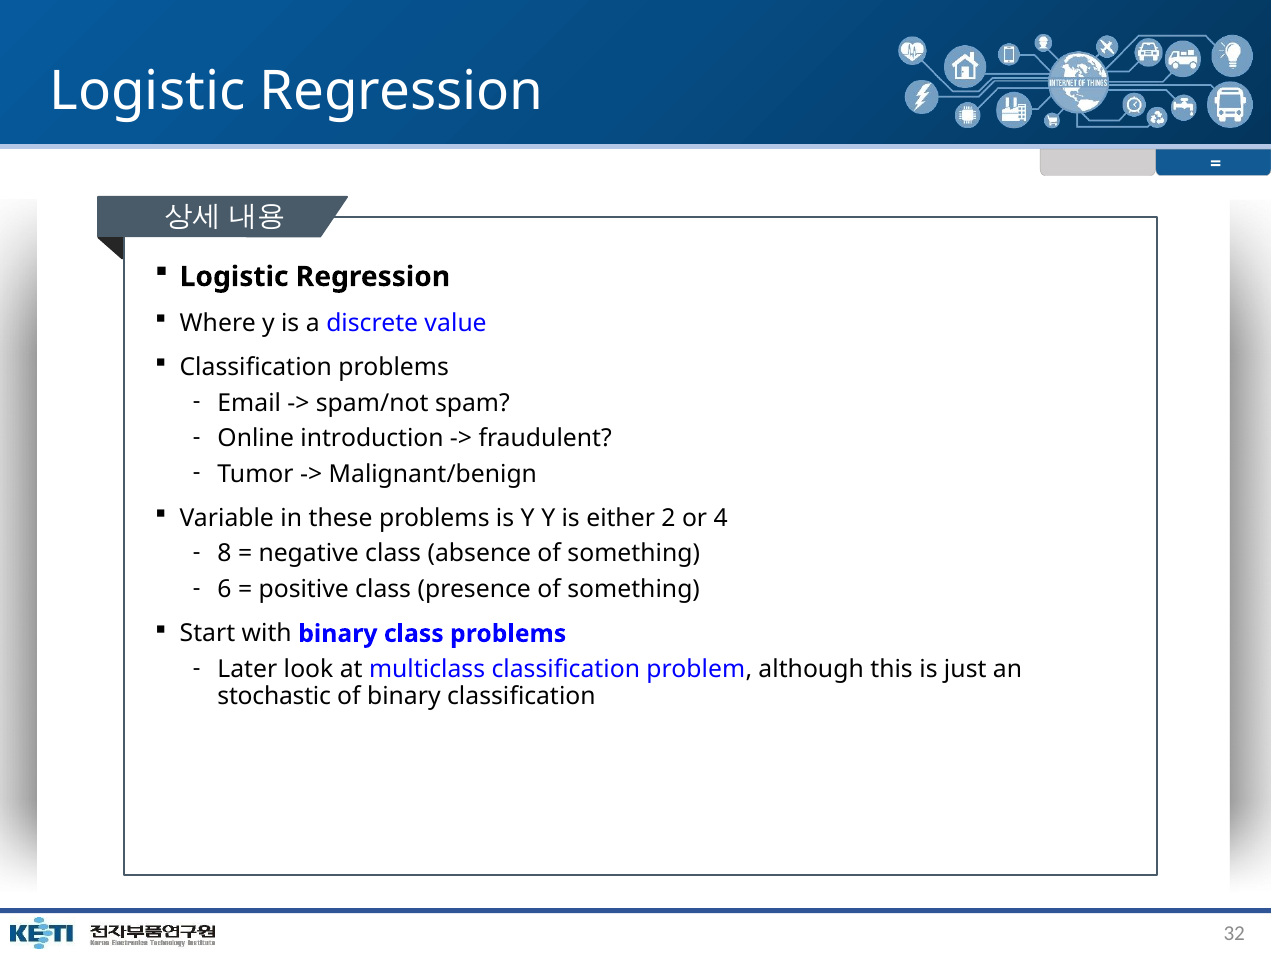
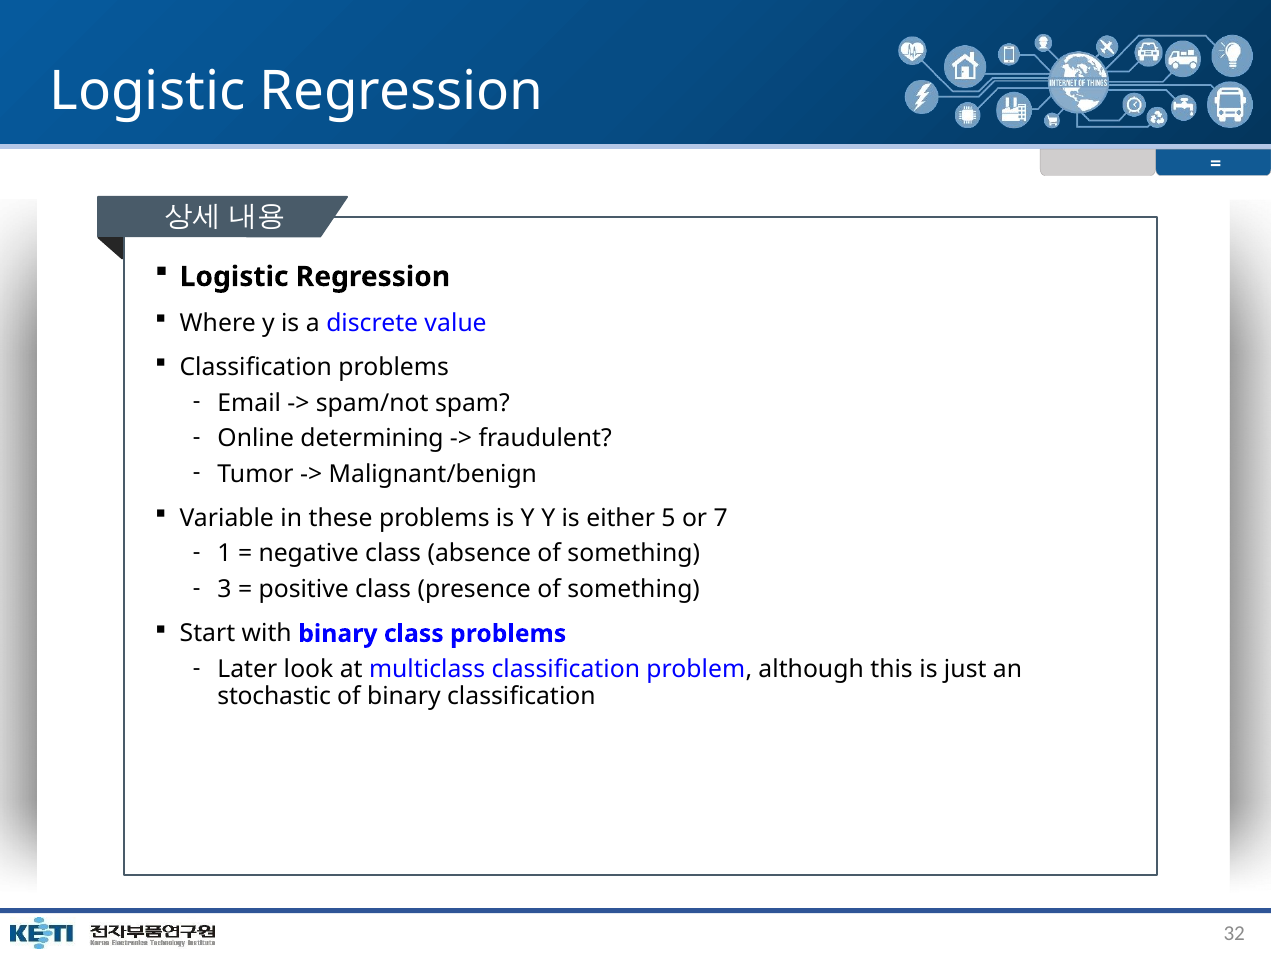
introduction: introduction -> determining (372, 439)
2: 2 -> 5 (669, 518)
4: 4 -> 7 (721, 518)
8: 8 -> 1 (225, 554)
6: 6 -> 3 (225, 590)
